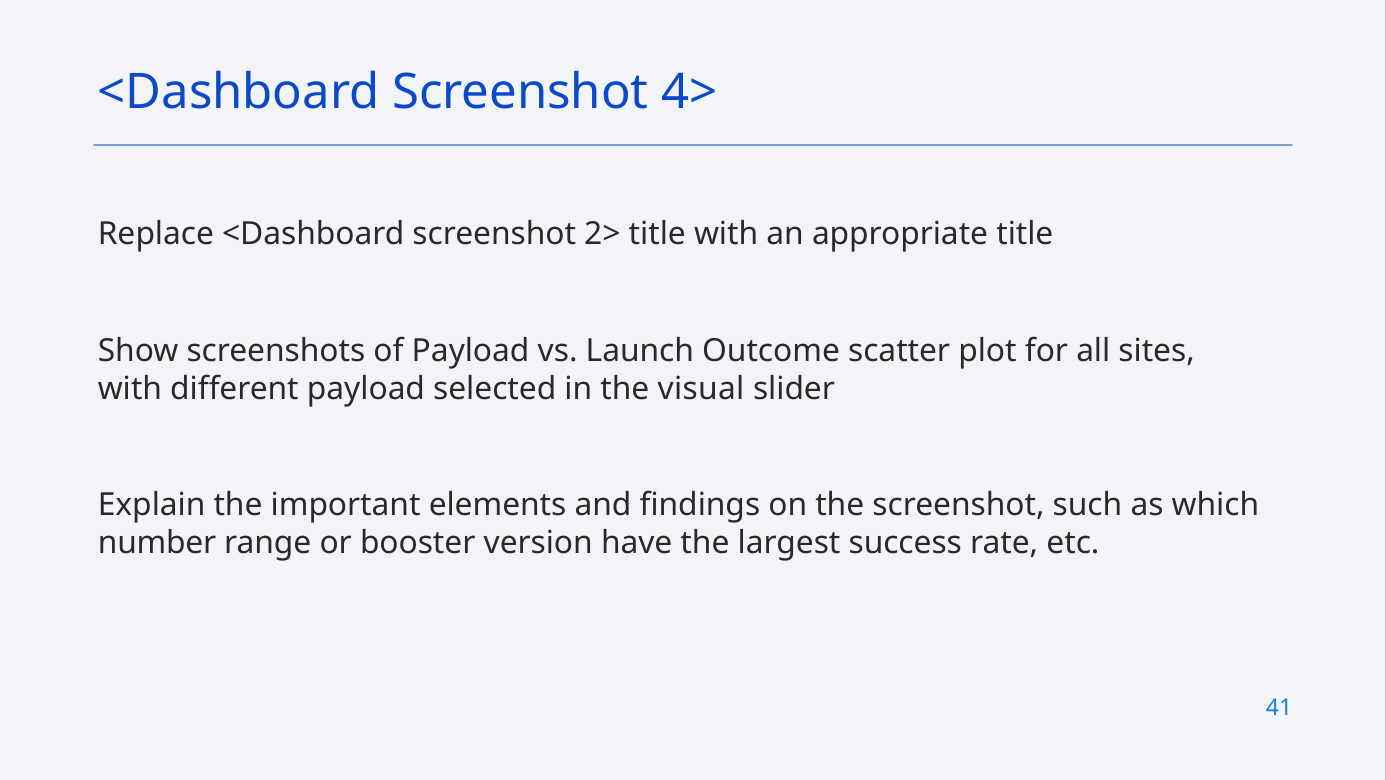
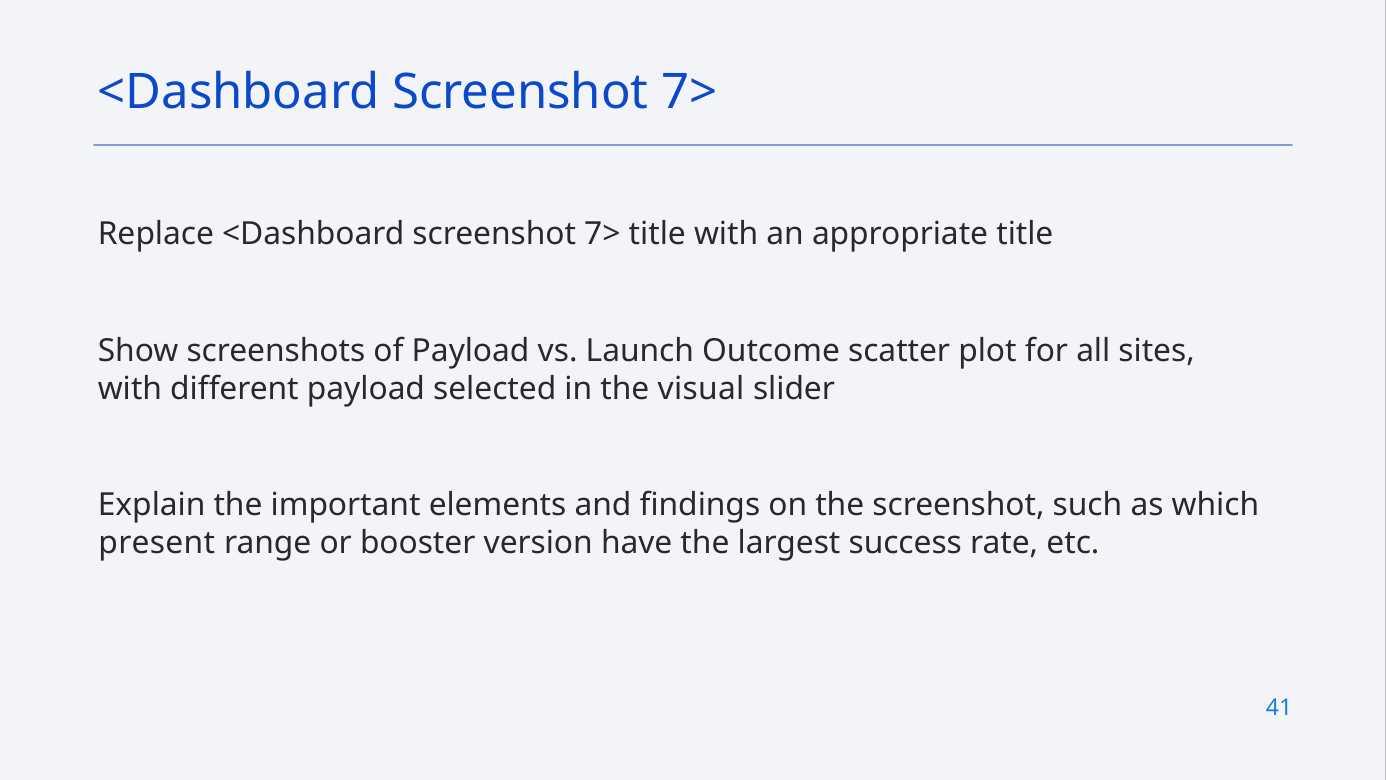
4>: 4> -> 7> (689, 93)
Replace <Dashboard screenshot 2>: 2> -> 7> (602, 234)
number: number -> present (157, 543)
